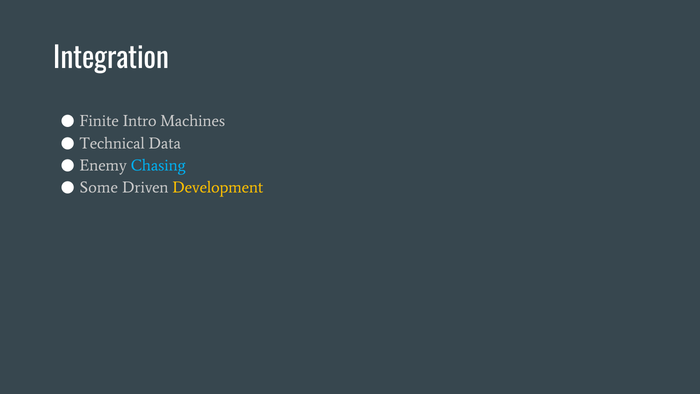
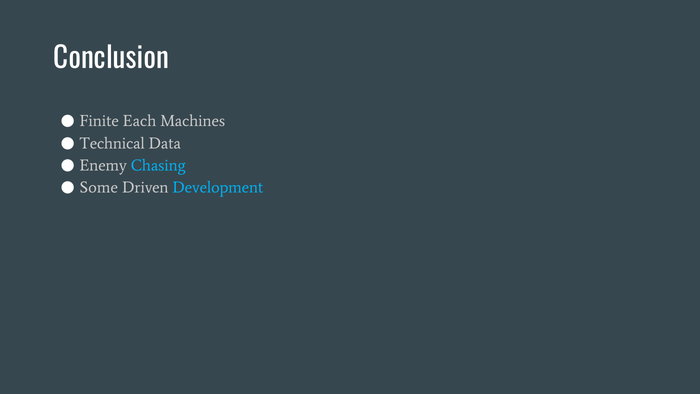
Integration: Integration -> Conclusion (111, 59)
Intro: Intro -> Each (140, 121)
Development colour: yellow -> light blue (218, 187)
